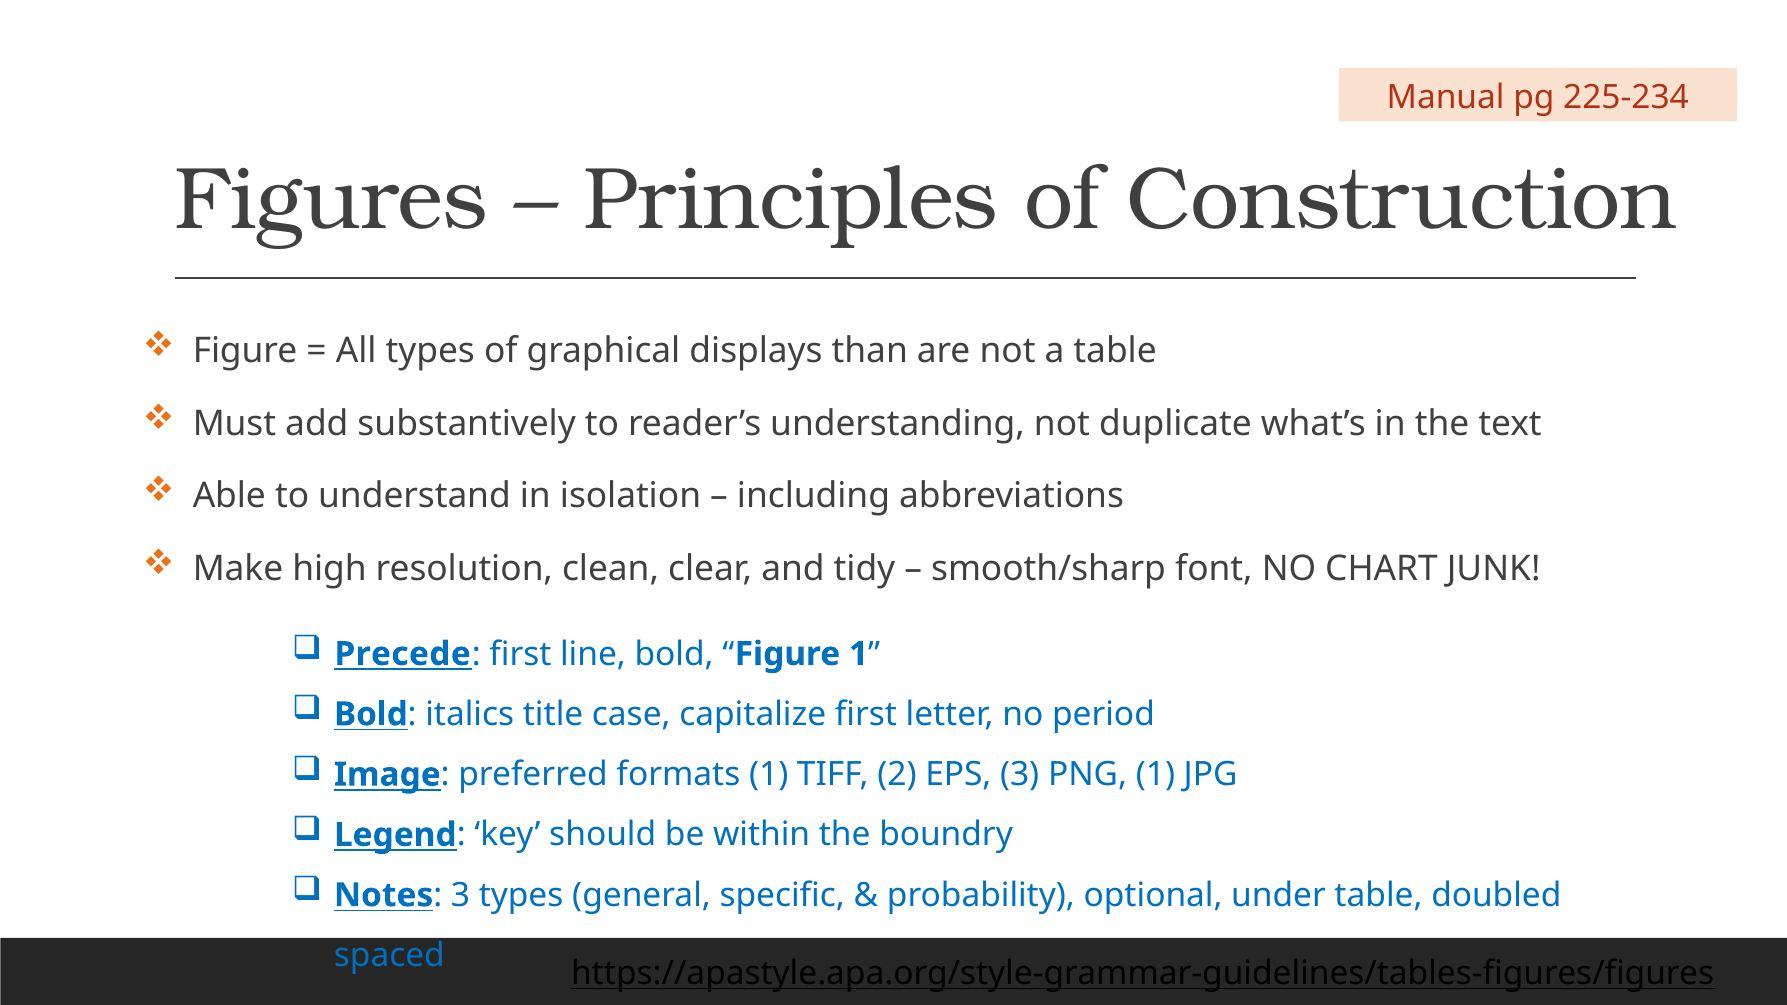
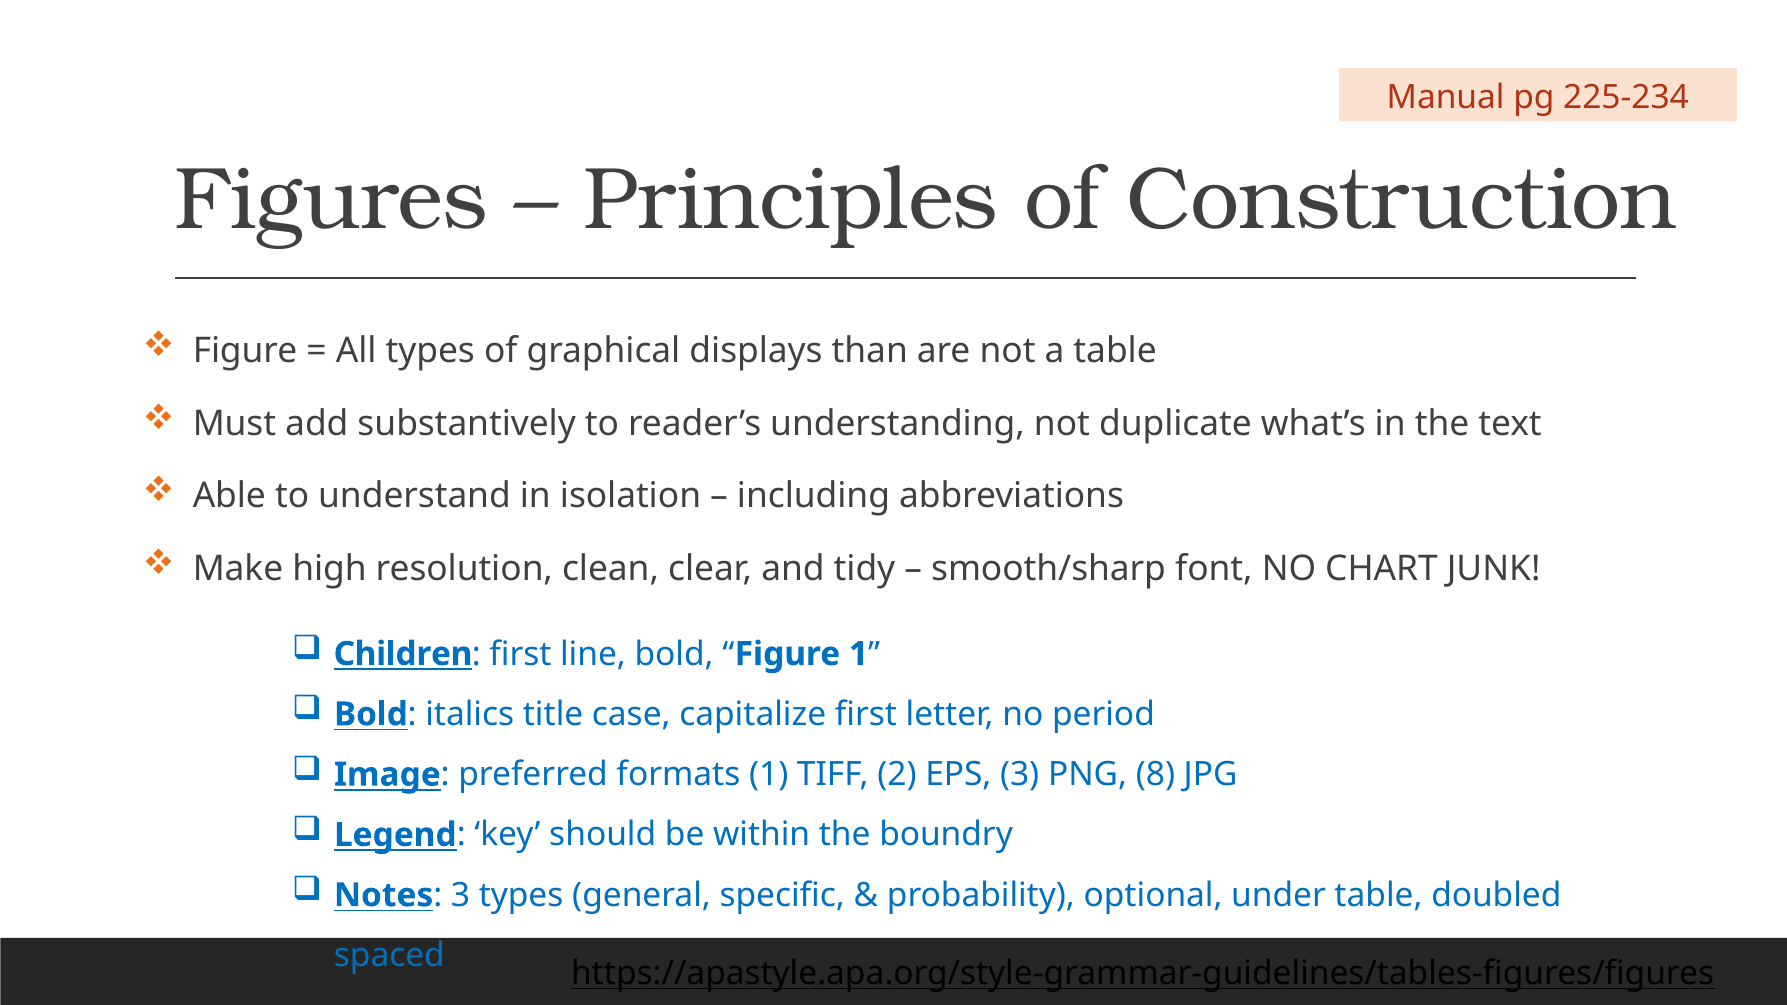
Precede: Precede -> Children (403, 654)
PNG 1: 1 -> 8 (1155, 775)
